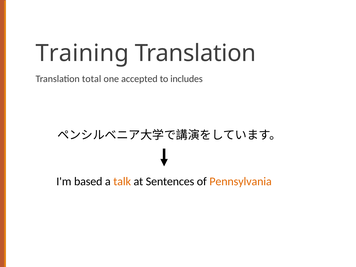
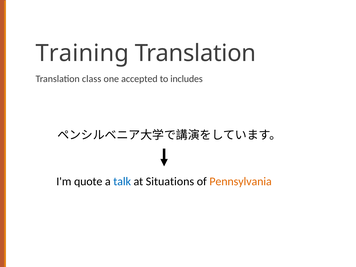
total: total -> class (92, 79)
based: based -> quote (88, 182)
talk colour: orange -> blue (122, 182)
Sentences: Sentences -> Situations (170, 182)
